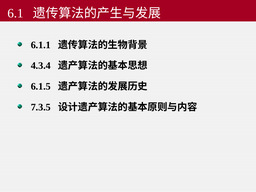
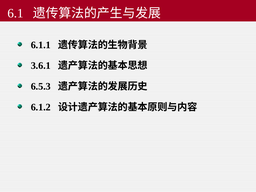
4.3.4: 4.3.4 -> 3.6.1 (41, 66)
6.1.5: 6.1.5 -> 6.5.3 (41, 86)
7.3.5: 7.3.5 -> 6.1.2 (41, 107)
